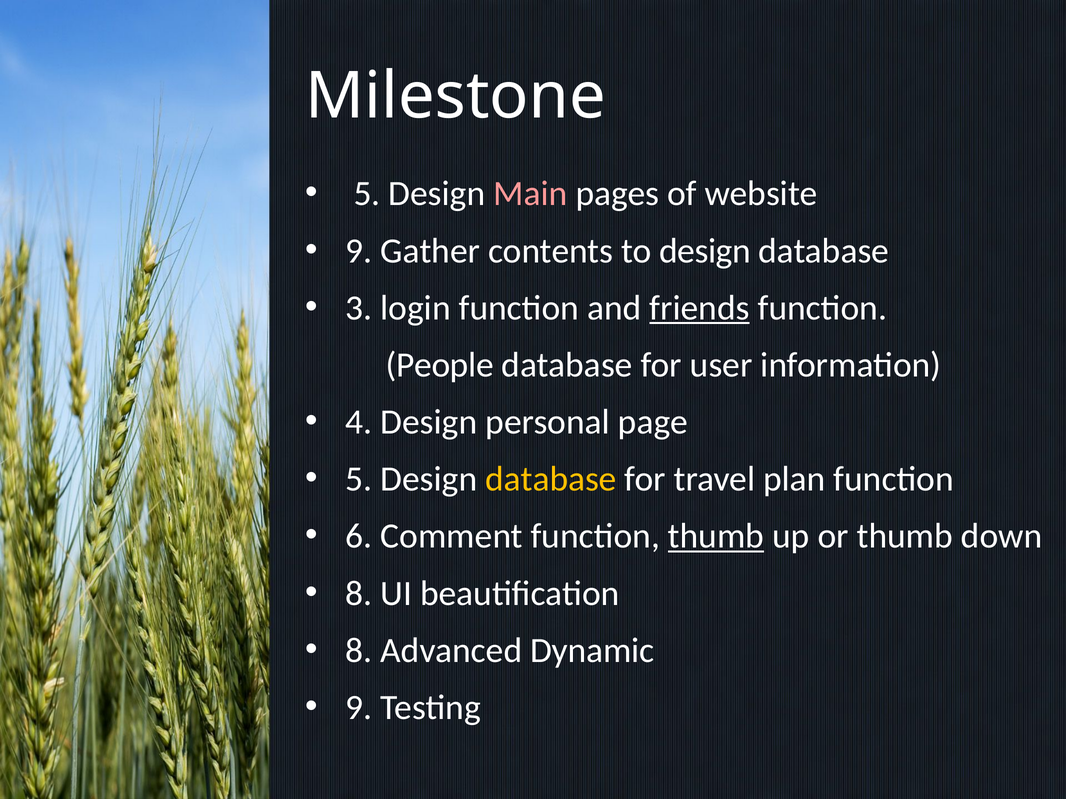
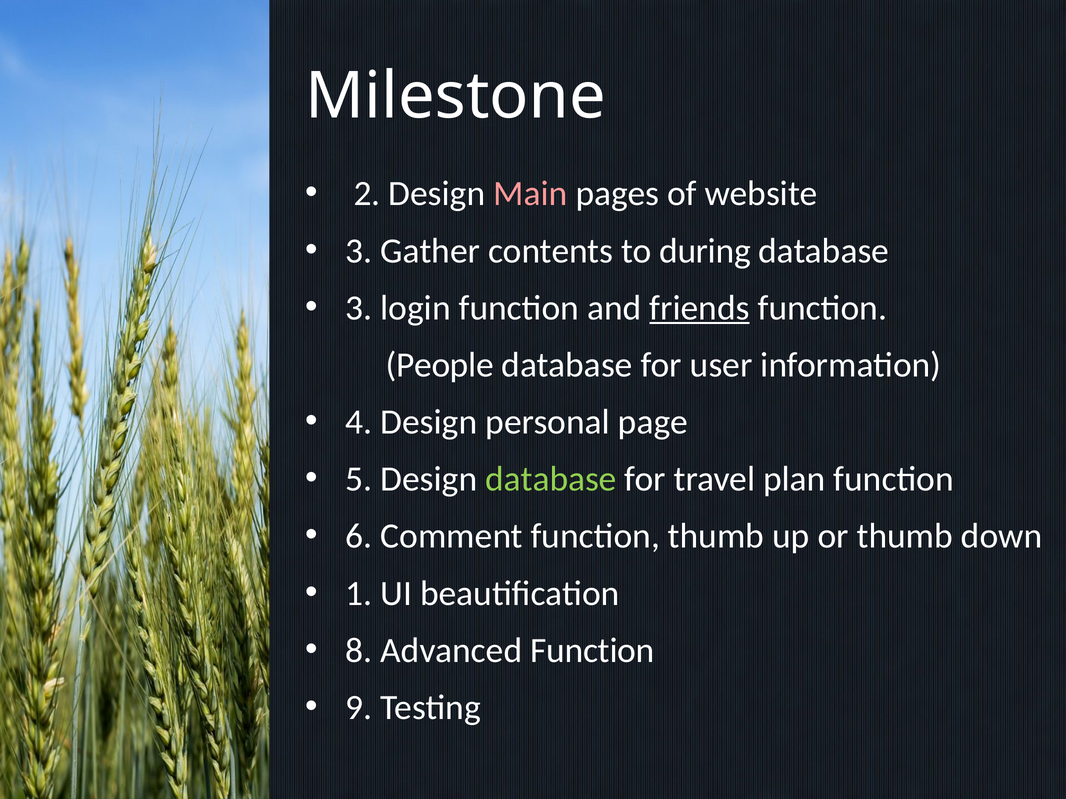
5: 5 -> 2 (367, 194)
9: 9 -> 3 (359, 251)
to design: design -> during (705, 251)
database colour: yellow -> light green (551, 479)
thumb underline: present -> none (716, 537)
8: 8 -> 1 (359, 594)
Advanced Dynamic: Dynamic -> Function (592, 651)
